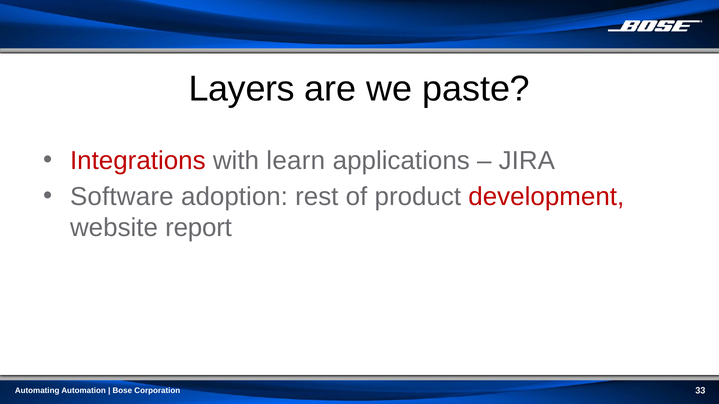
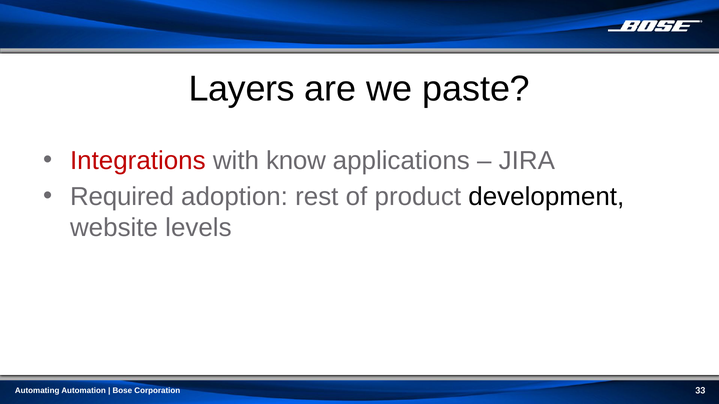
learn: learn -> know (296, 161)
Software: Software -> Required (122, 197)
development colour: red -> black (546, 197)
report: report -> levels (198, 228)
